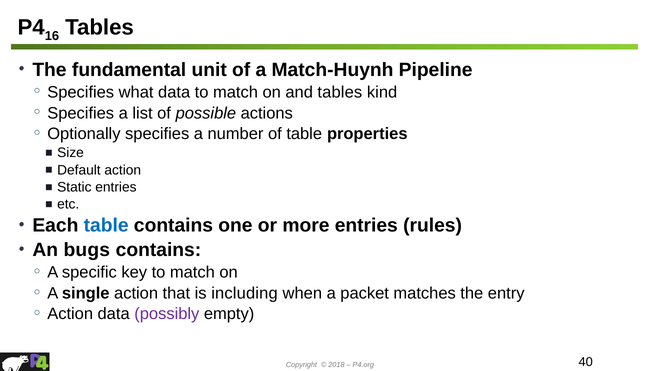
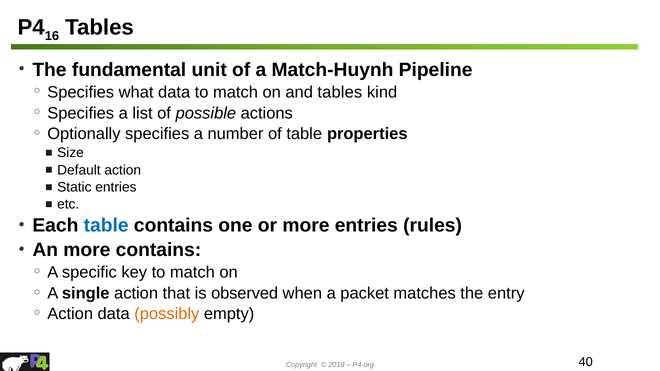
An bugs: bugs -> more (87, 250)
including: including -> observed (245, 294)
possibly colour: purple -> orange (167, 314)
